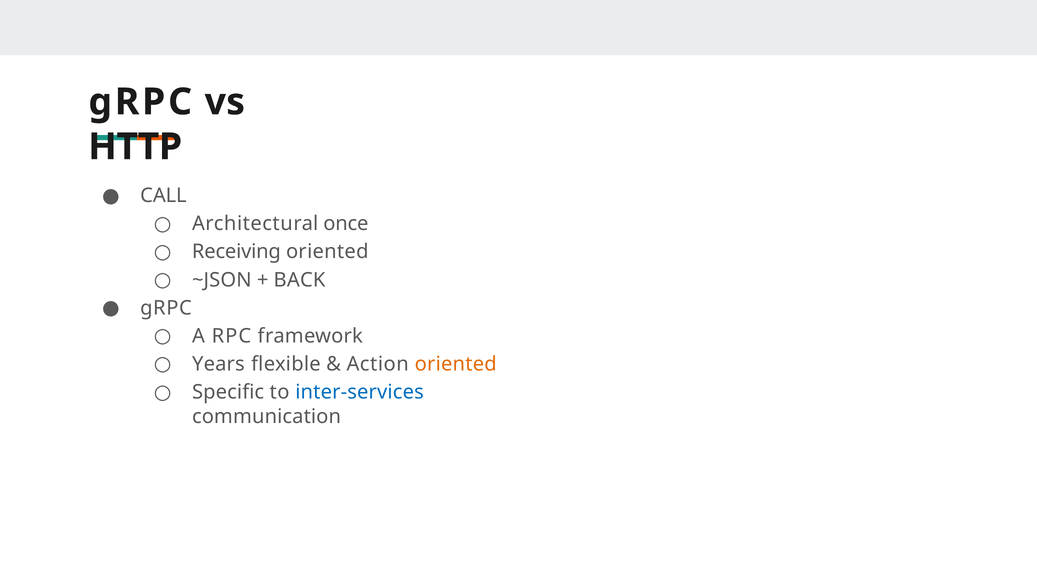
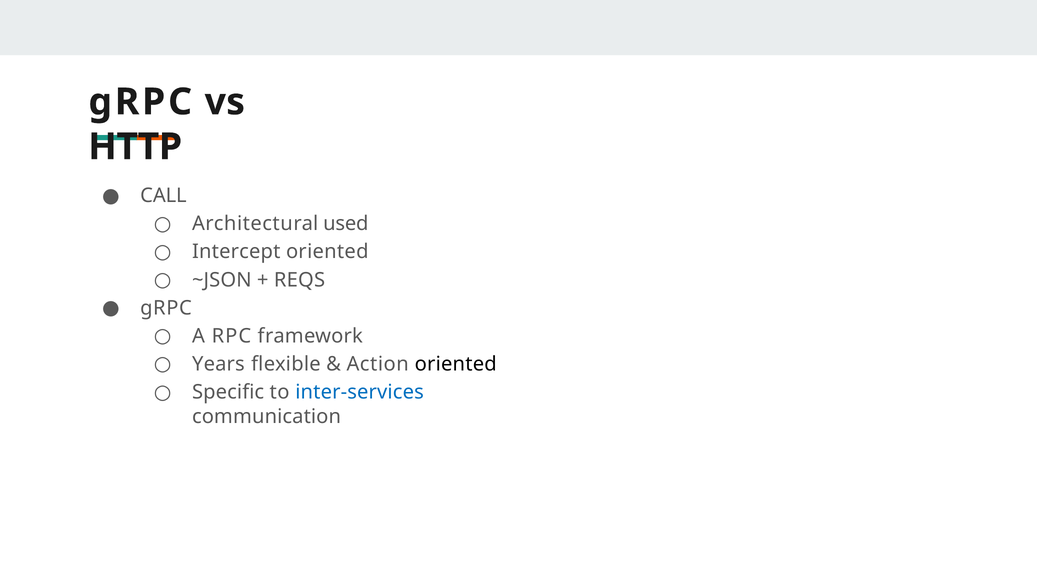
once: once -> used (346, 224)
Receiving: Receiving -> Intercept (236, 252)
BACK: BACK -> REQS (300, 280)
oriented colour: orange -> black (456, 364)
